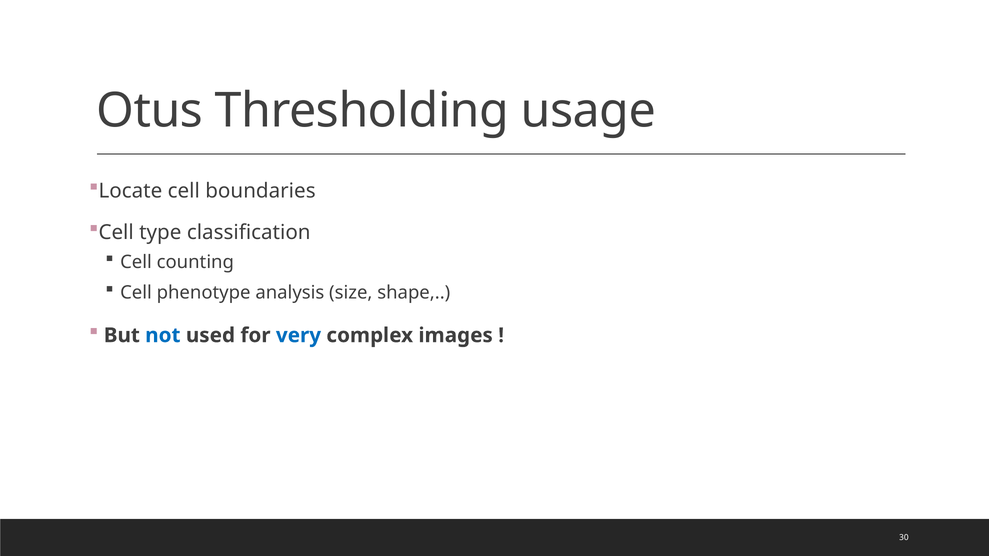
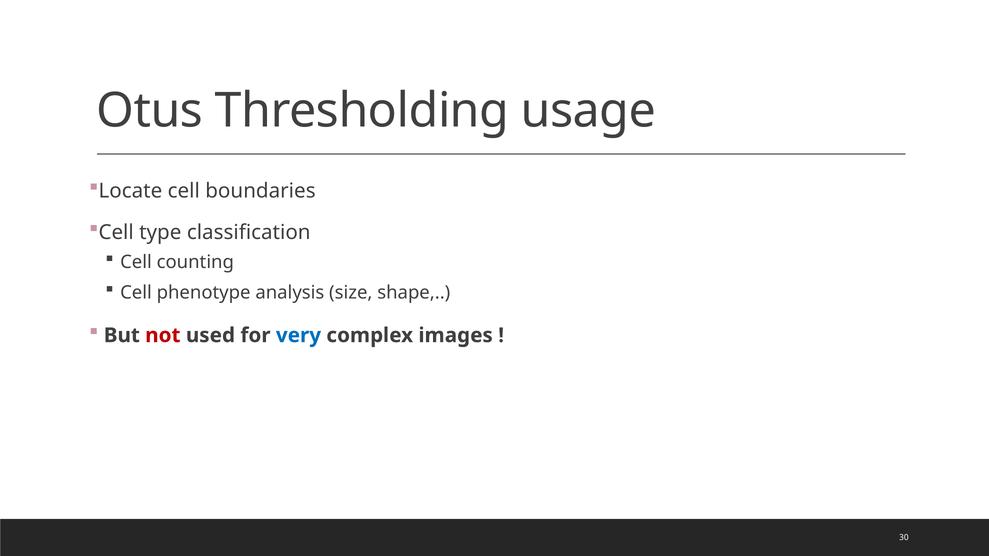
not colour: blue -> red (163, 336)
